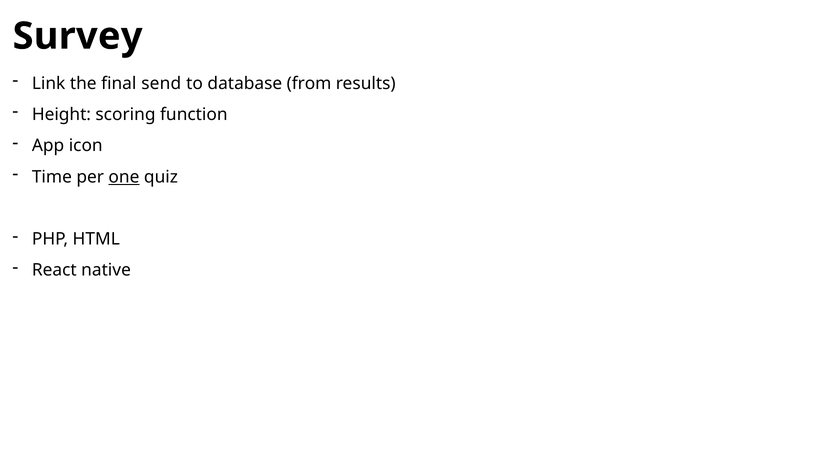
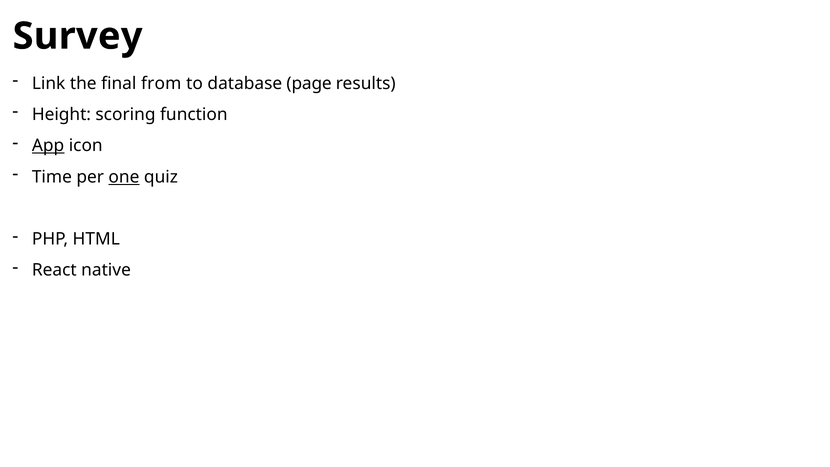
send: send -> from (161, 83)
from: from -> page (309, 83)
App underline: none -> present (48, 146)
